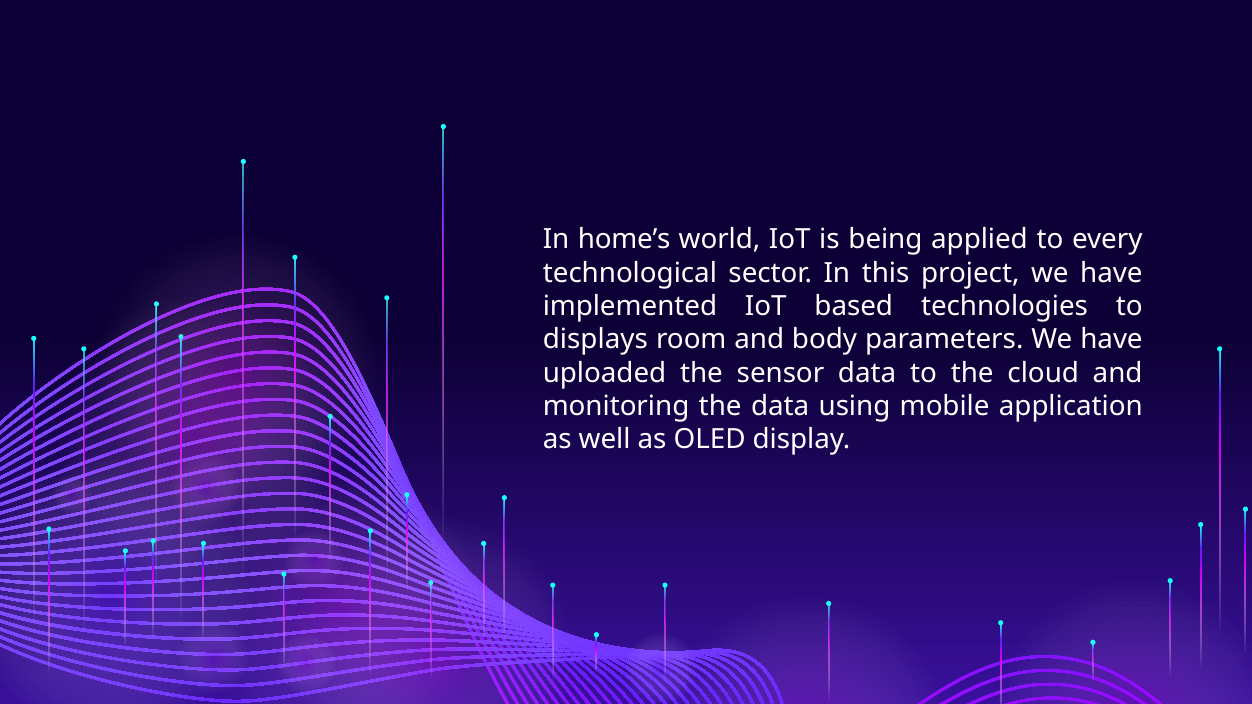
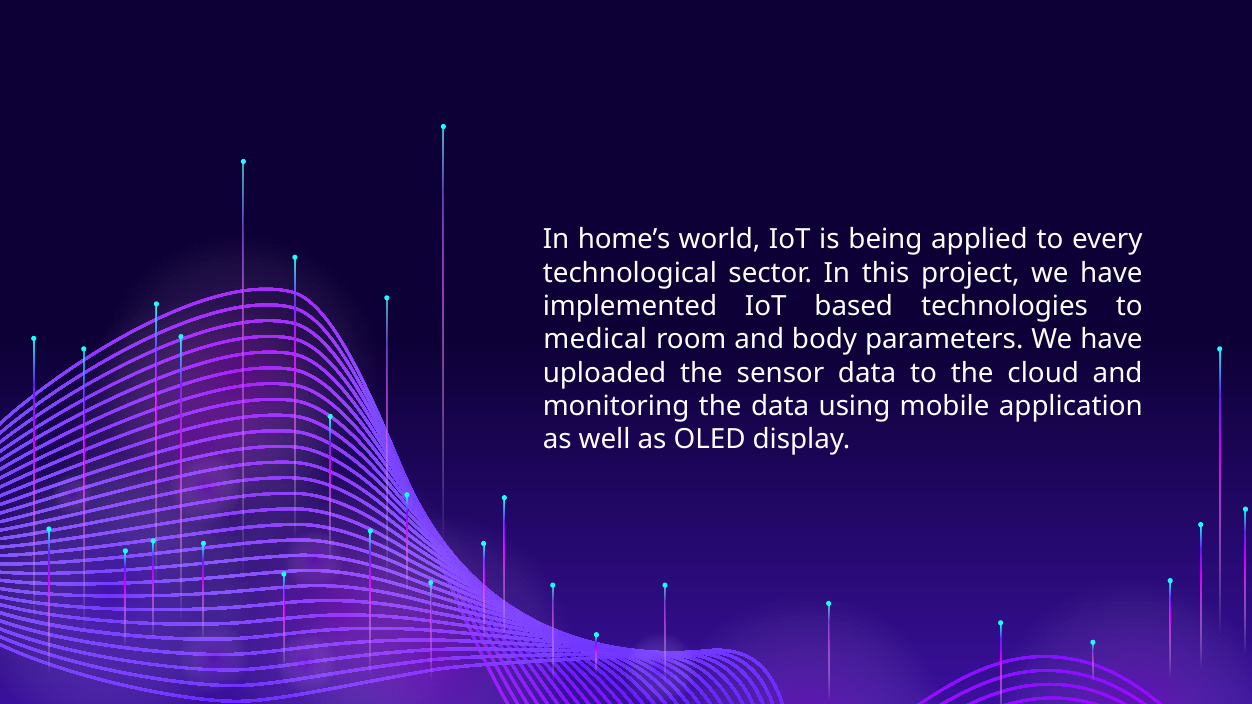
displays: displays -> medical (595, 340)
